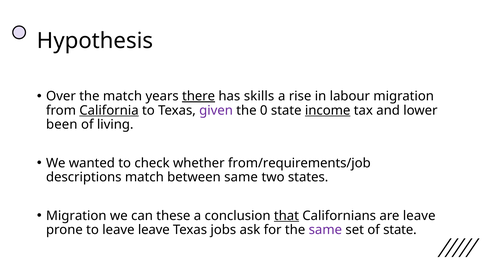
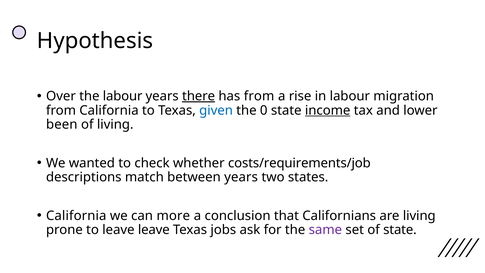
the match: match -> labour (123, 96)
has skills: skills -> from (259, 96)
California underline: present -> none (109, 110)
given colour: purple -> blue (216, 110)
from/requirements/job: from/requirements/job -> costs/requirements/job (299, 163)
between same: same -> years (241, 177)
Migration: Migration -> California (76, 216)
these: these -> more (173, 216)
that underline: present -> none (286, 216)
are leave: leave -> living (419, 216)
